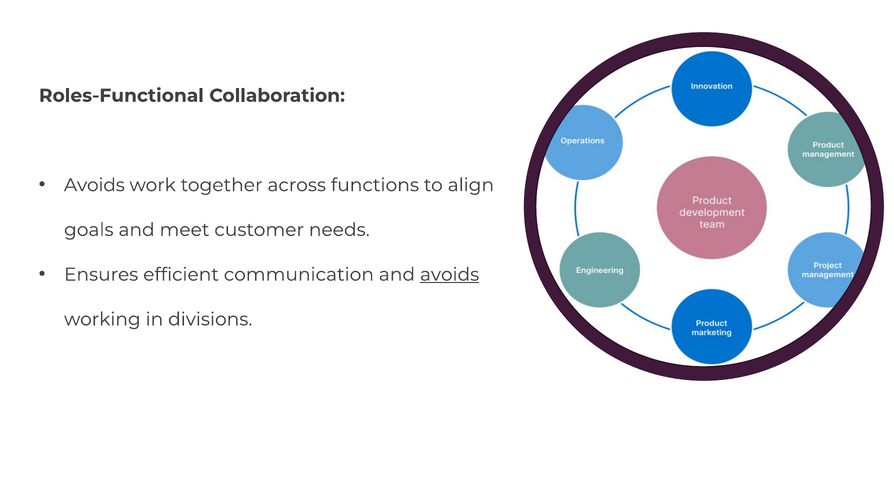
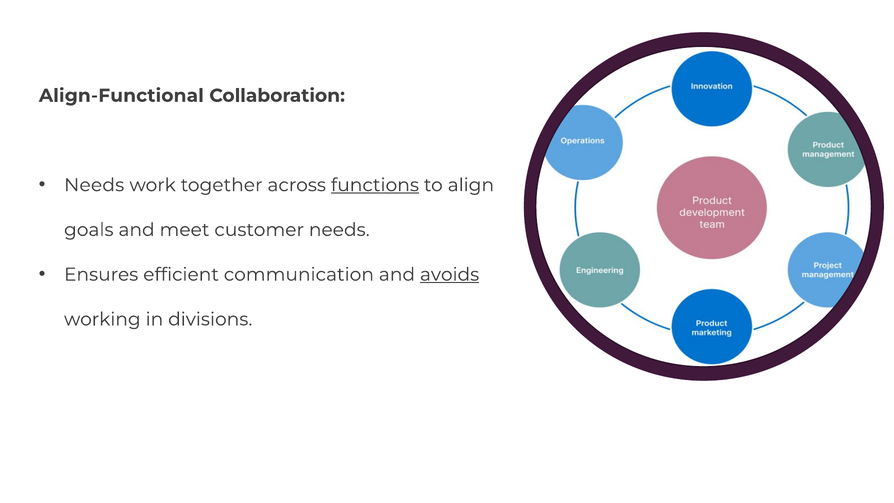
Roles-Functional: Roles-Functional -> Align-Functional (121, 96)
Avoids: Avoids -> Needs (94, 185)
functions underline: none -> present (375, 185)
